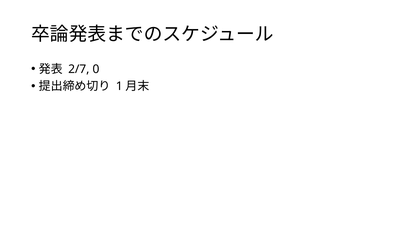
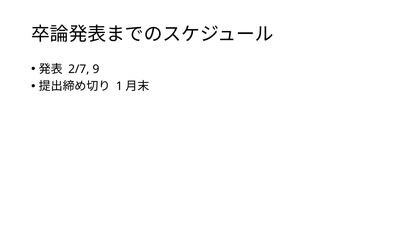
0: 0 -> 9 (96, 69)
